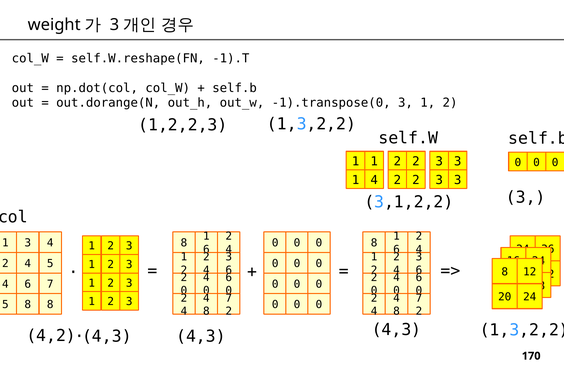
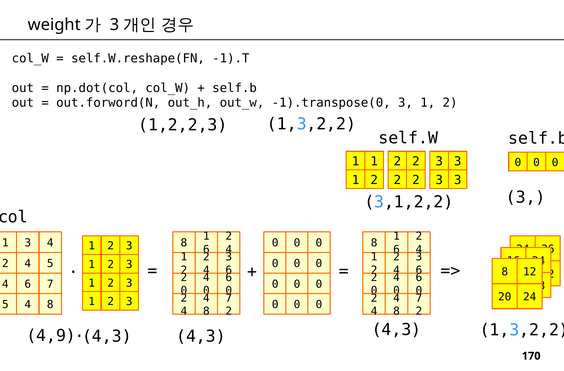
out.dorange(N: out.dorange(N -> out.forword(N (108, 103)
4: 4 -> 2 (374, 180)
8: 8 -> 4 (28, 304)
4,2: 4,2 -> 4,9 (51, 335)
